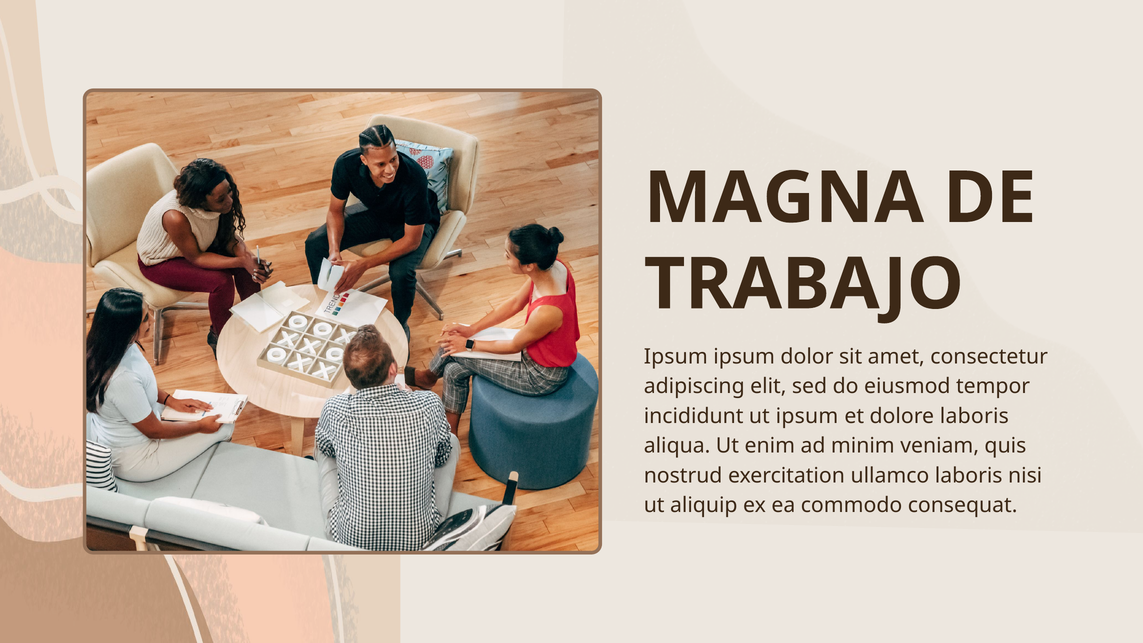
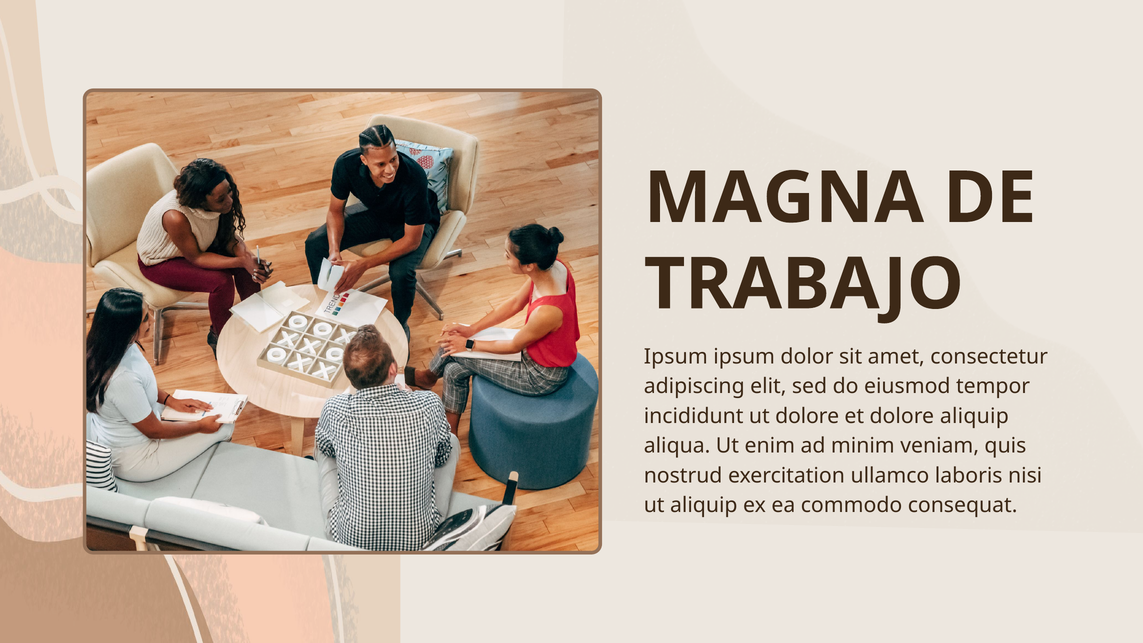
ut ipsum: ipsum -> dolore (807, 416)
dolore laboris: laboris -> aliquip (974, 416)
